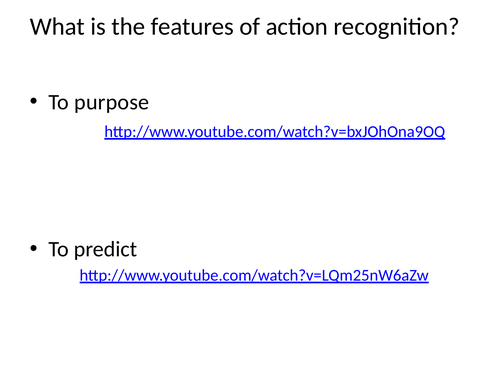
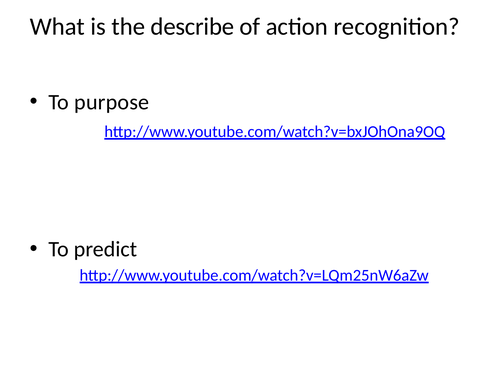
features: features -> describe (192, 27)
